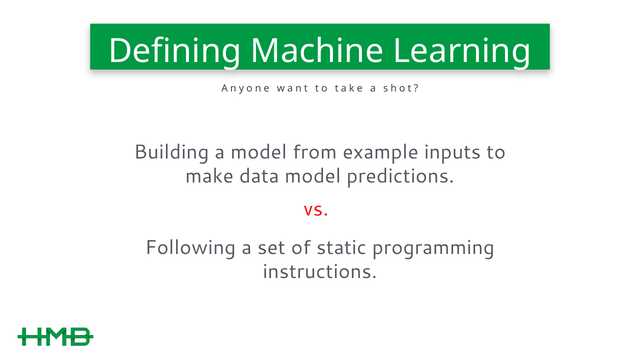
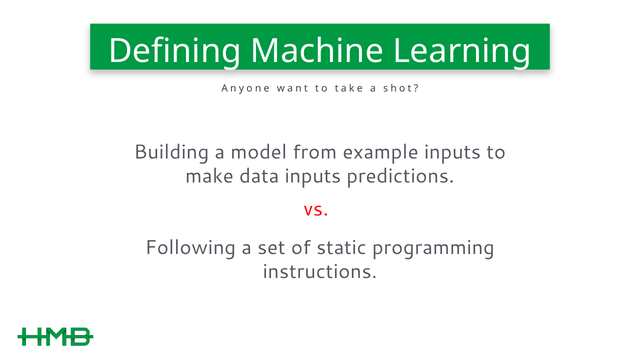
data model: model -> inputs (313, 176)
